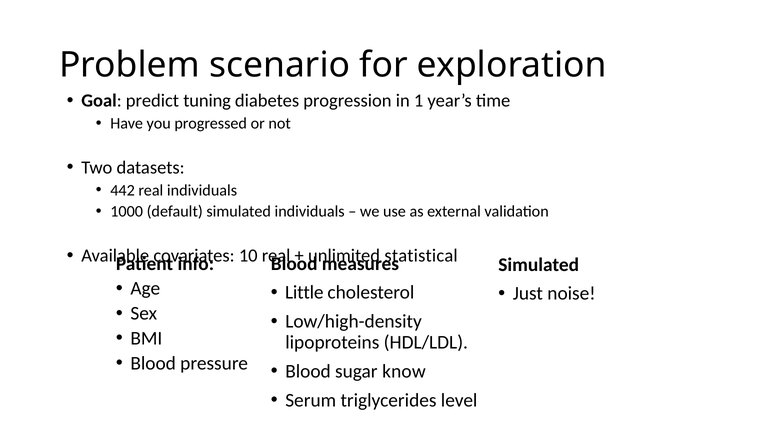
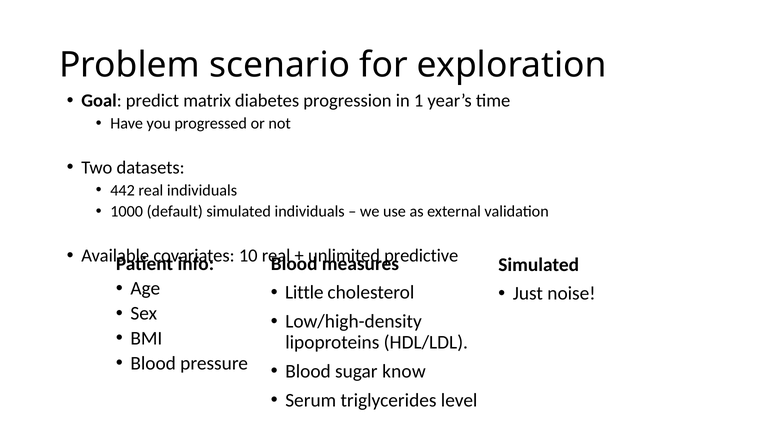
tuning: tuning -> matrix (207, 101)
statistical: statistical -> predictive (421, 256)
